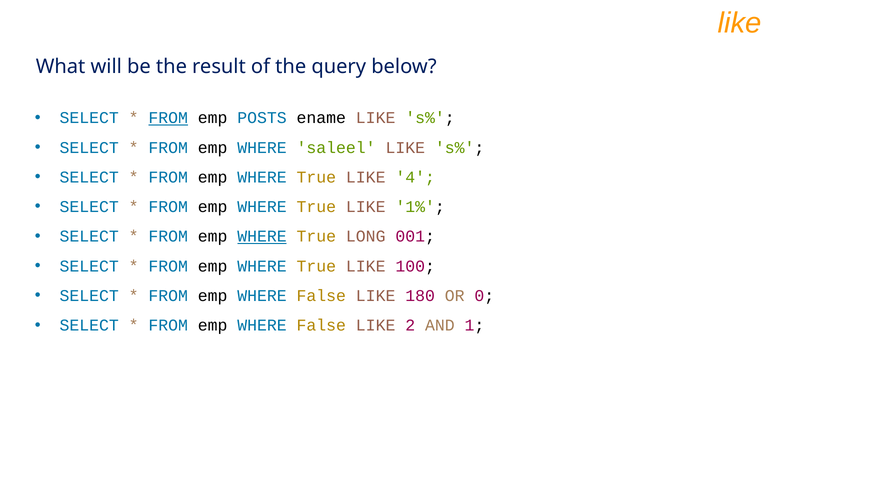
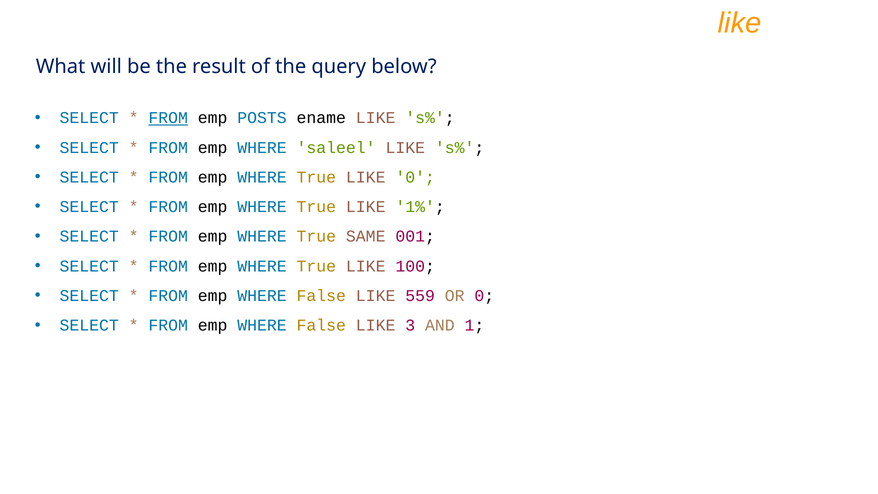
LIKE 4: 4 -> 0 (415, 177)
WHERE underline: present -> none (262, 236)
LONG: LONG -> SAME (366, 236)
180: 180 -> 559 (420, 296)
2: 2 -> 3 (410, 325)
